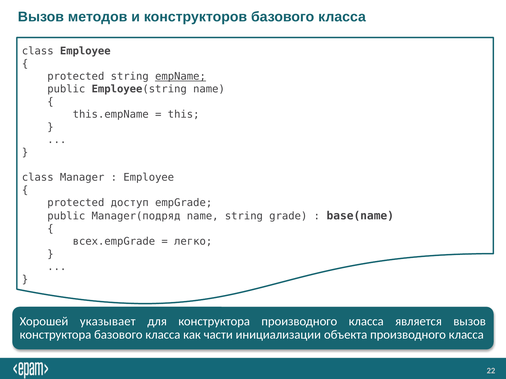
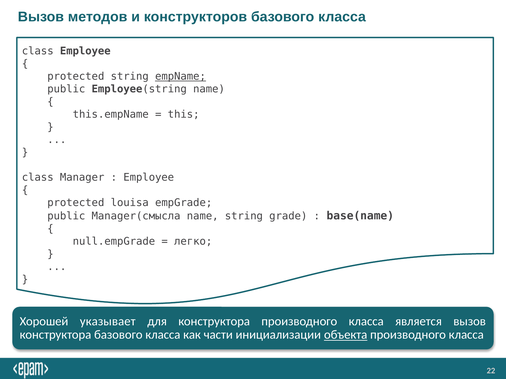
доступ: доступ -> louisa (130, 203)
Manager(подряд: Manager(подряд -> Manager(смысла (136, 216)
всех.empGrade: всех.empGrade -> null.empGrade (114, 242)
объекта underline: none -> present (346, 335)
